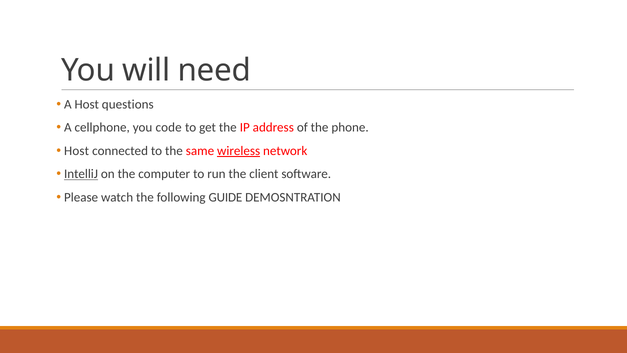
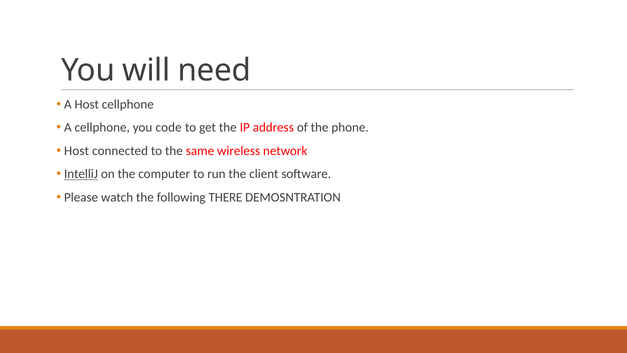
Host questions: questions -> cellphone (128, 104)
wireless underline: present -> none (239, 151)
GUIDE: GUIDE -> THERE (225, 197)
